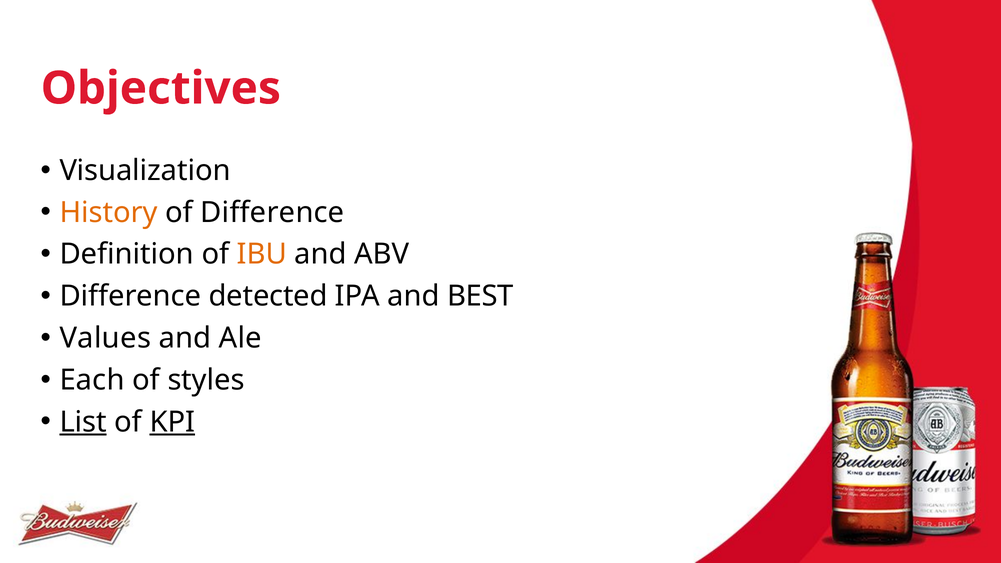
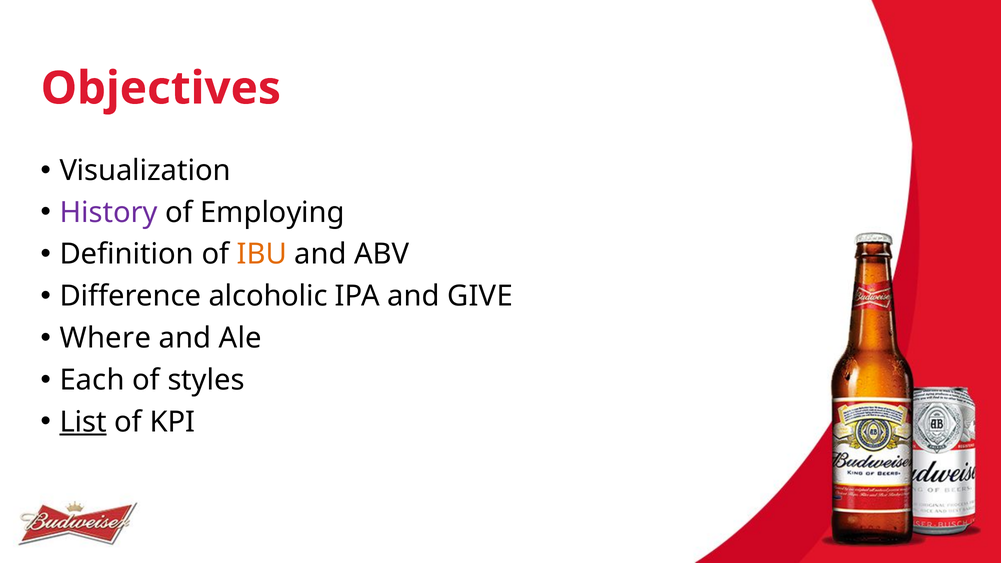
History colour: orange -> purple (109, 212)
of Difference: Difference -> Employing (273, 212)
detected: detected -> alcoholic (268, 296)
BEST: BEST -> GIVE (480, 296)
Values: Values -> Where (105, 338)
KPI underline: present -> none (172, 422)
